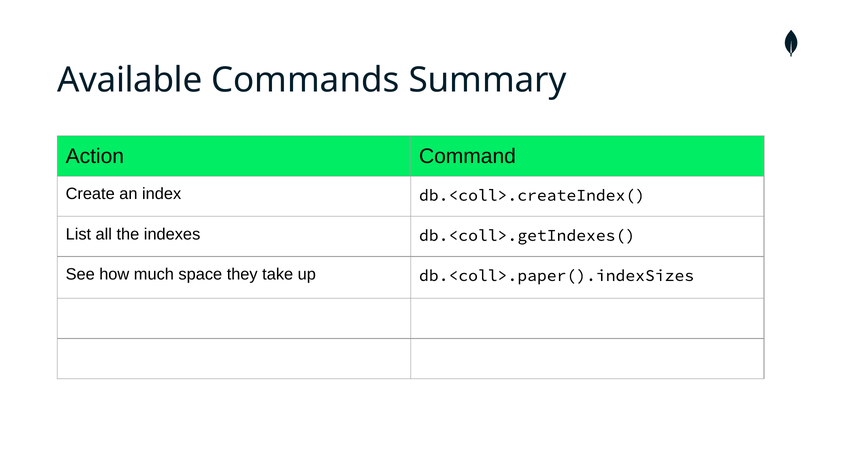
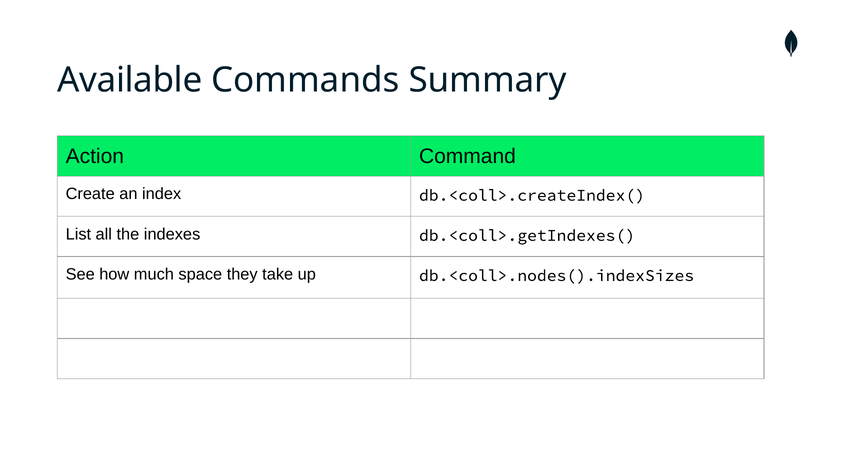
db.<coll>.paper().indexSizes: db.<coll>.paper().indexSizes -> db.<coll>.nodes().indexSizes (557, 276)
